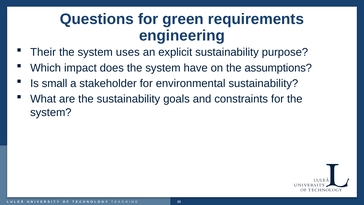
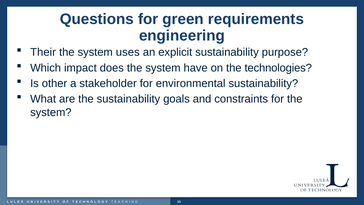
assumptions: assumptions -> technologies (278, 68)
small: small -> other (55, 83)
